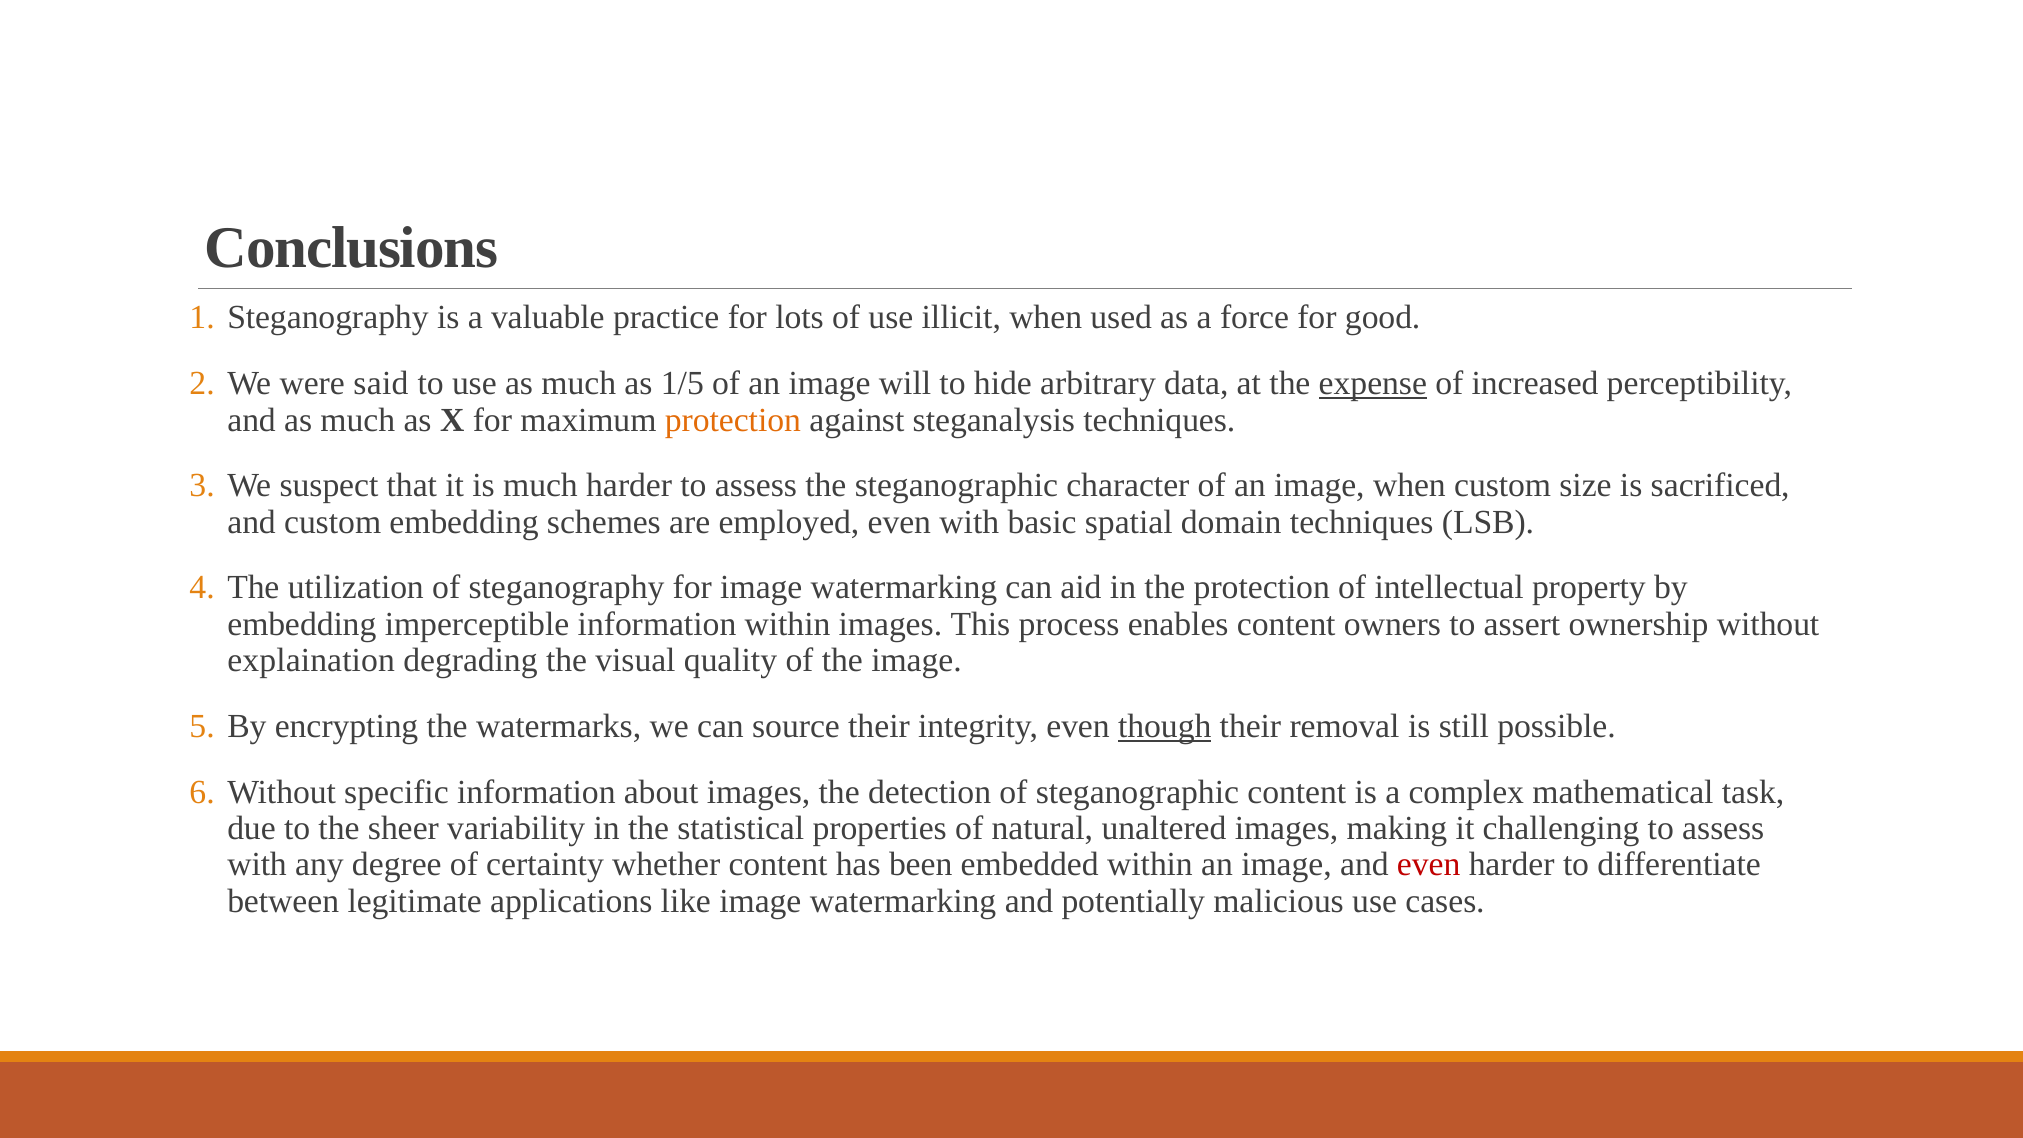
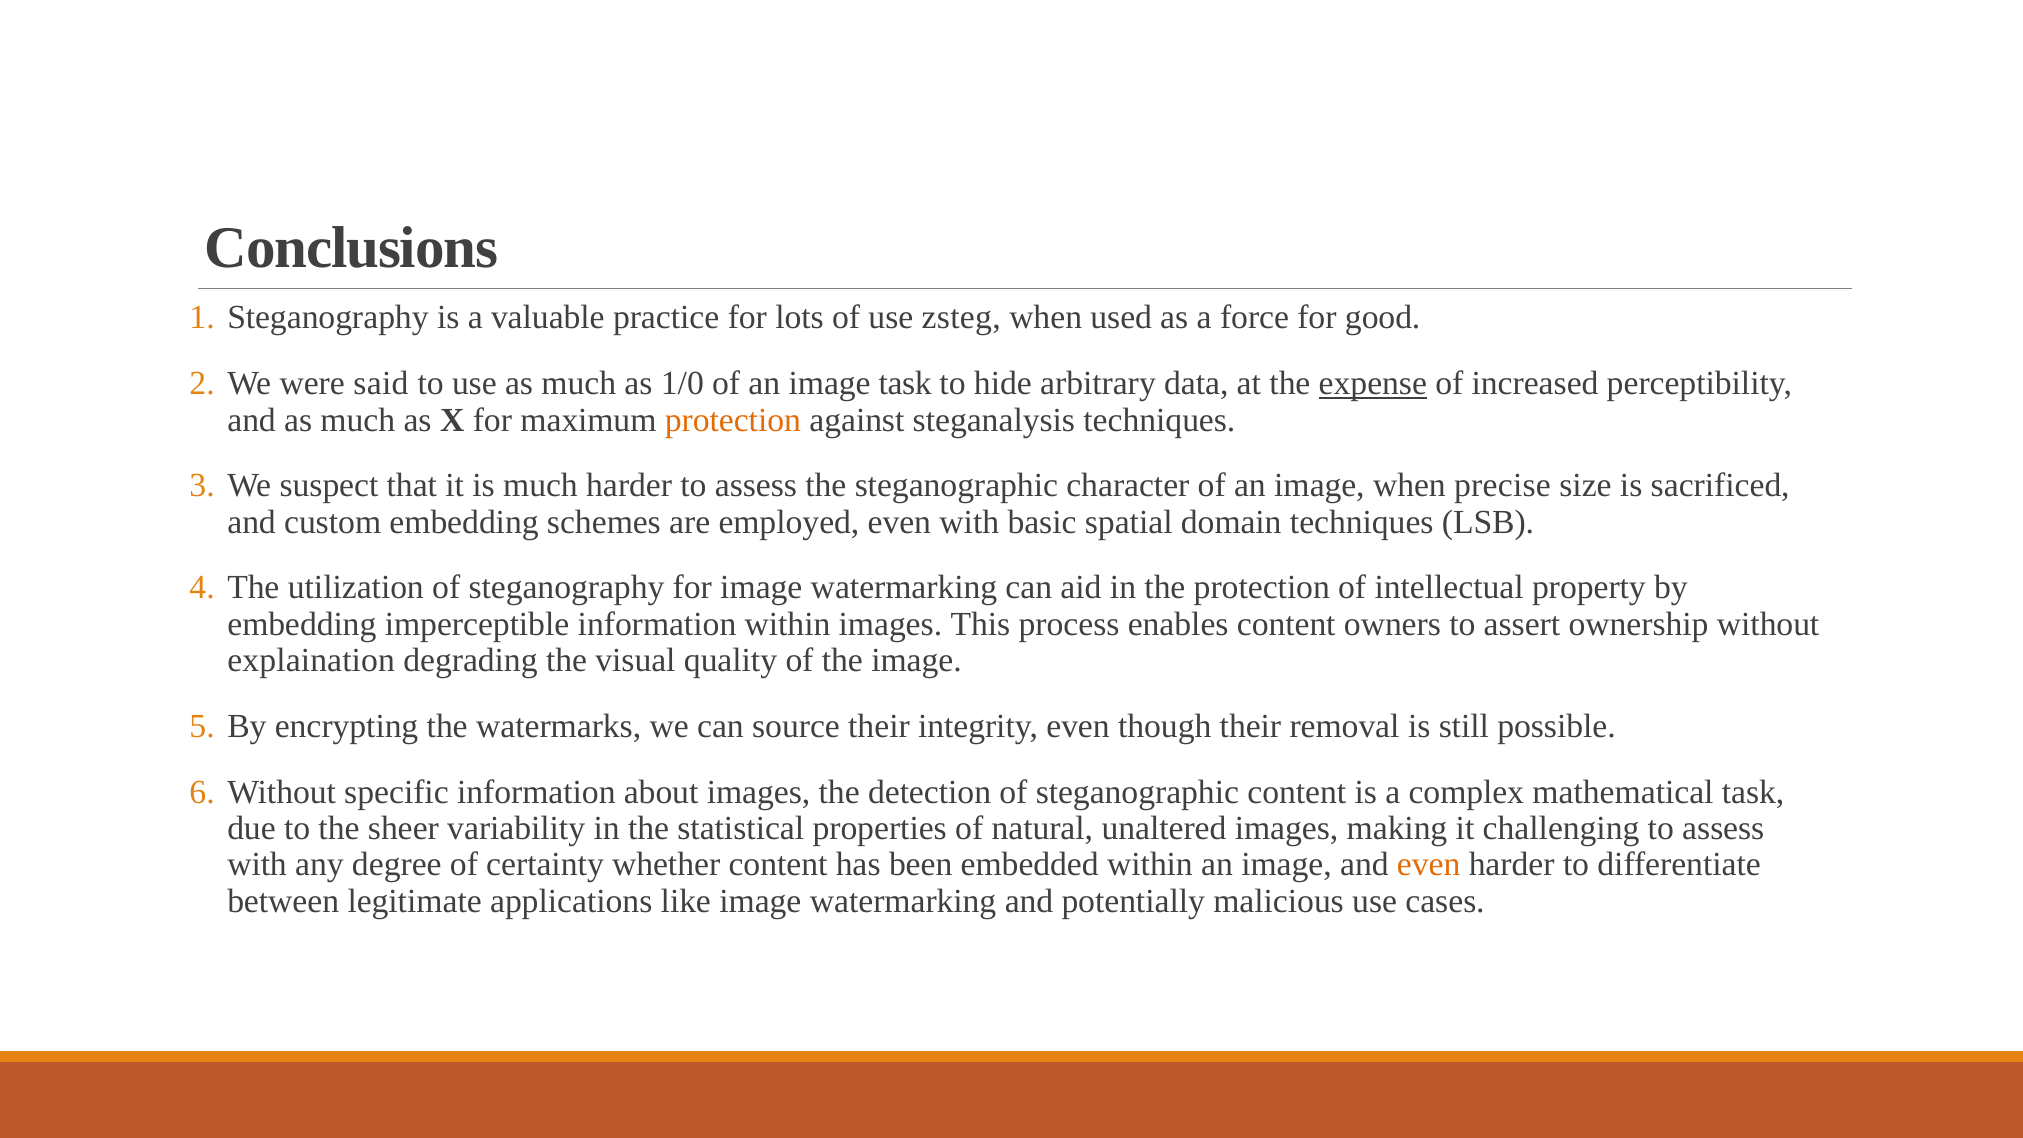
illicit: illicit -> zsteg (961, 318)
1/5: 1/5 -> 1/0 (682, 384)
image will: will -> task (905, 384)
when custom: custom -> precise (1503, 486)
though underline: present -> none (1165, 726)
even colour: red -> orange (1429, 865)
